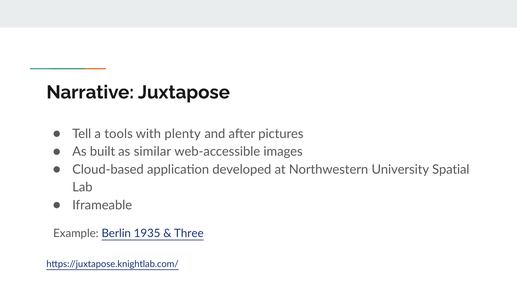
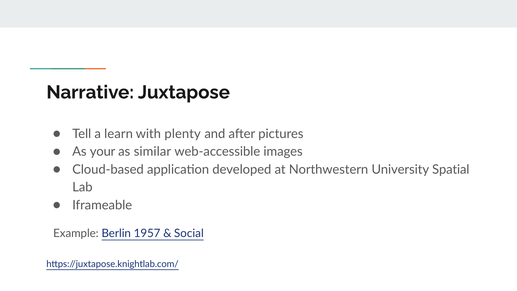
tools: tools -> learn (119, 134)
built: built -> your (103, 152)
1935: 1935 -> 1957 (147, 233)
Three: Three -> Social (189, 233)
